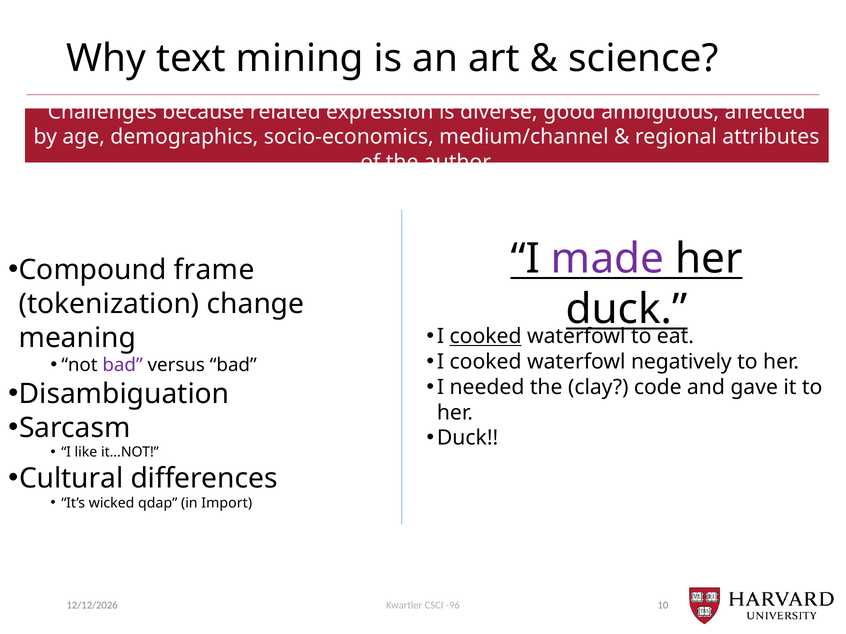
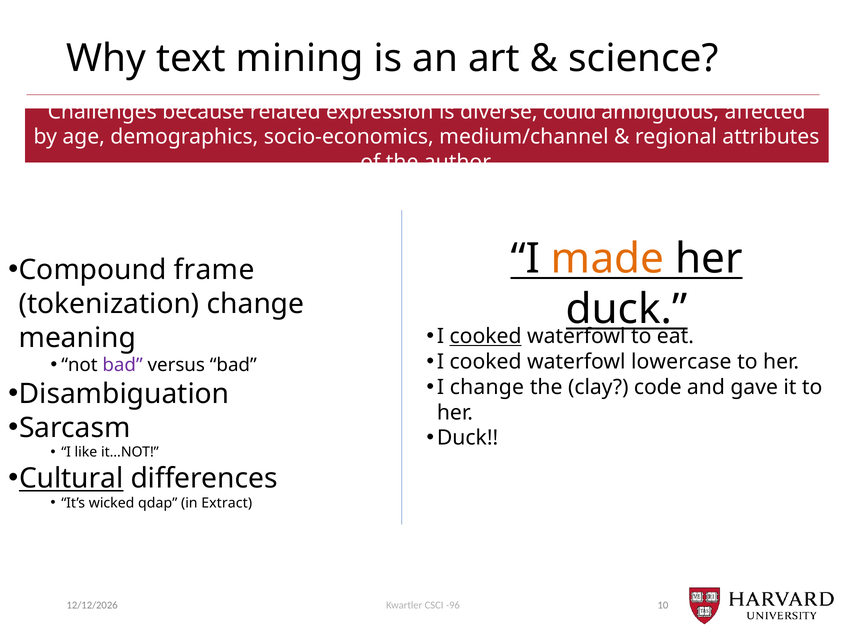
good: good -> could (570, 112)
made colour: purple -> orange (608, 259)
negatively: negatively -> lowercase (681, 362)
I needed: needed -> change (487, 388)
Cultural underline: none -> present (71, 479)
Import: Import -> Extract (227, 503)
